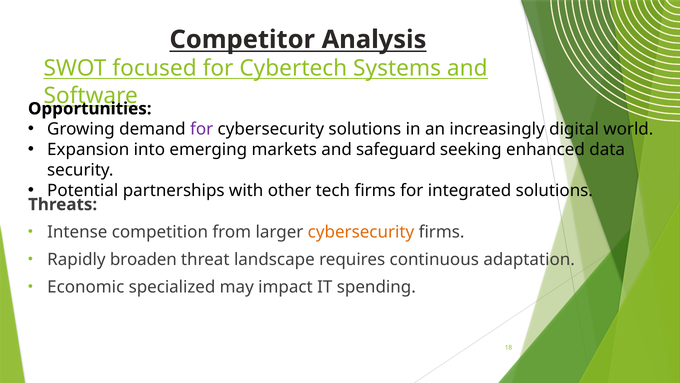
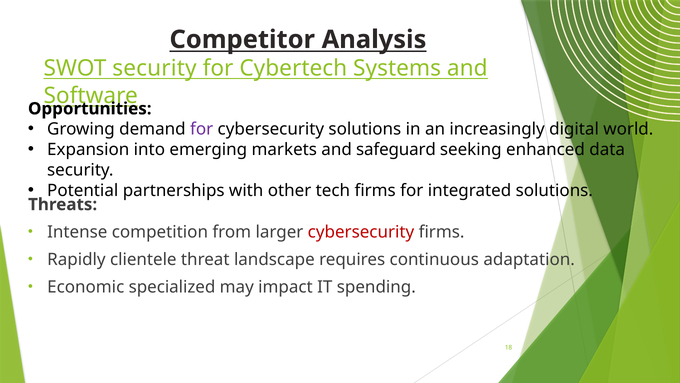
SWOT focused: focused -> security (155, 68)
cybersecurity colour: orange -> red (361, 232)
broaden: broaden -> clientele (143, 259)
